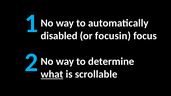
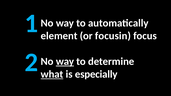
disabled: disabled -> element (59, 36)
way underline: none -> present (65, 62)
scrollable: scrollable -> especially (96, 74)
